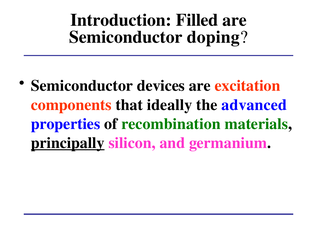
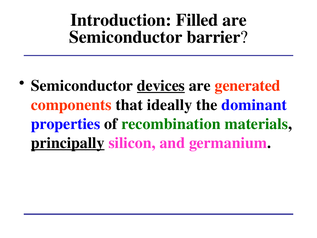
doping: doping -> barrier (214, 37)
devices underline: none -> present (161, 86)
excitation: excitation -> generated (248, 86)
advanced: advanced -> dominant (254, 105)
